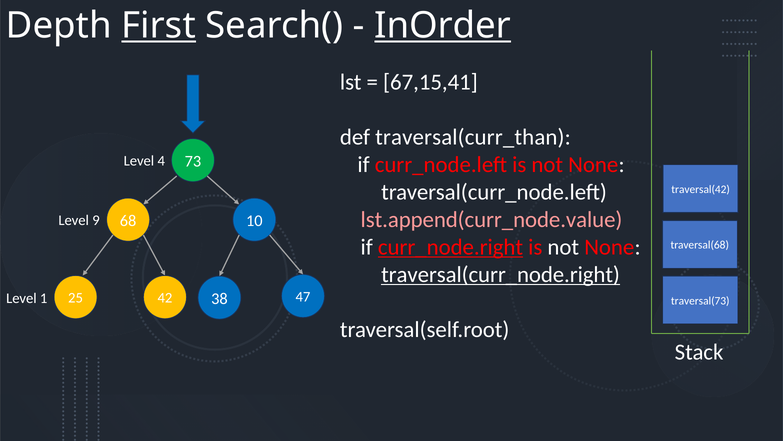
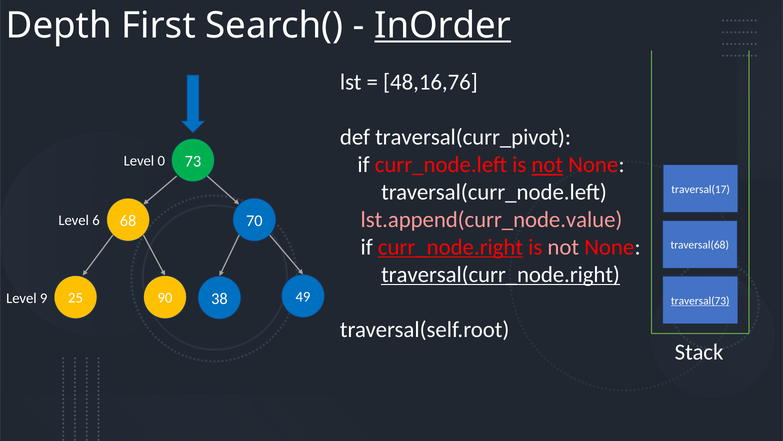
First underline: present -> none (159, 26)
67,15,41: 67,15,41 -> 48,16,76 (430, 82)
traversal(curr_than: traversal(curr_than -> traversal(curr_pivot (473, 137)
4: 4 -> 0 (161, 161)
not underline: none -> present (547, 165)
traversal(42: traversal(42 -> traversal(17 (701, 189)
10: 10 -> 70 (254, 220)
9: 9 -> 6 (96, 220)
not colour: white -> pink (563, 247)
42: 42 -> 90 (165, 298)
47: 47 -> 49 (303, 297)
1: 1 -> 9 (44, 298)
traversal(73 underline: none -> present (700, 300)
